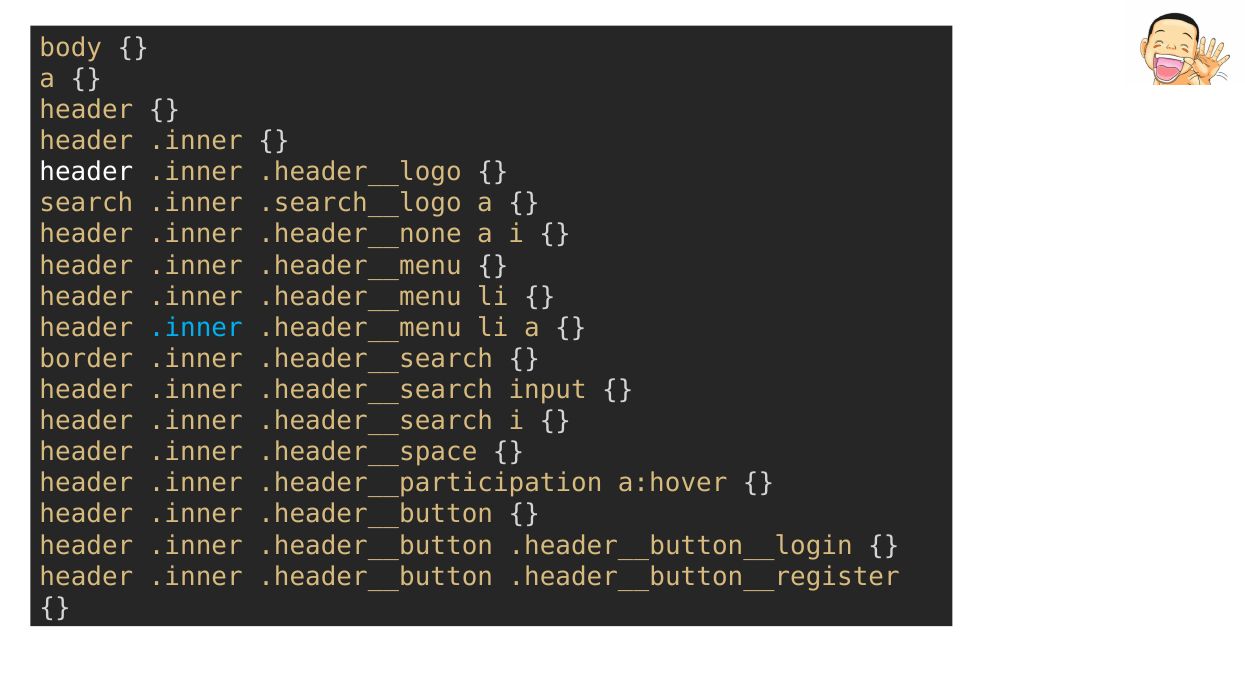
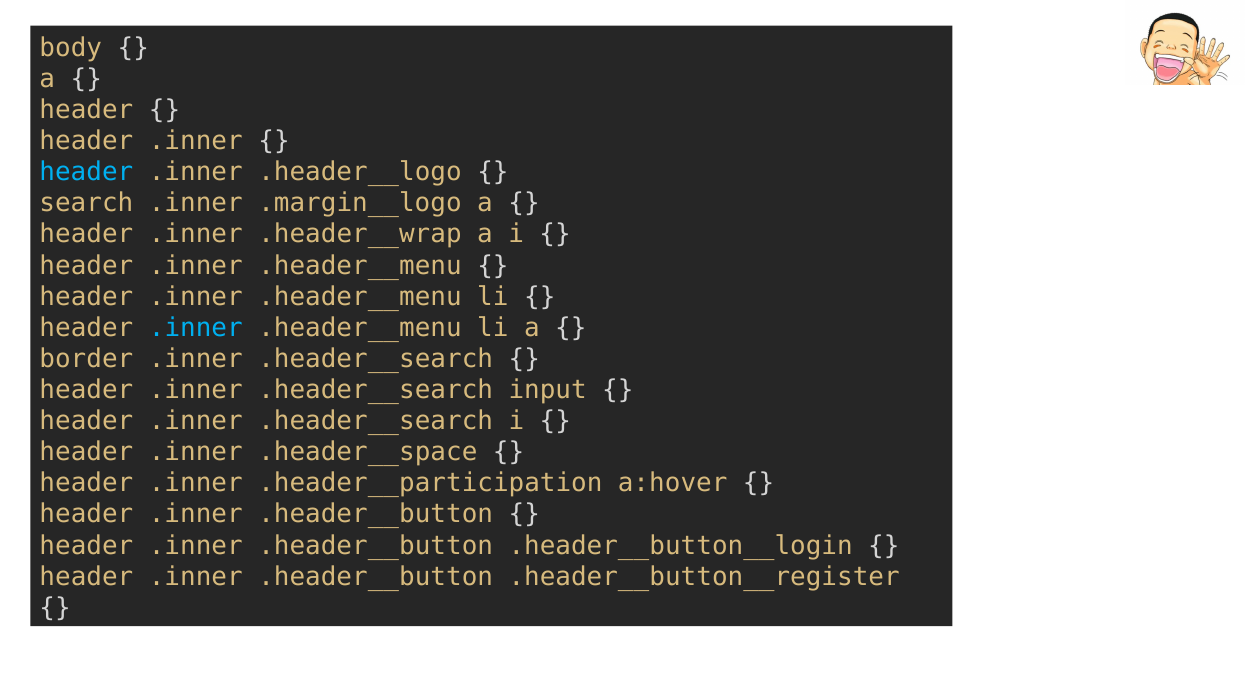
header colour: white -> light blue (86, 172)
.search__logo: .search__logo -> .margin__logo (360, 203)
.header__none: .header__none -> .header__wrap (360, 234)
